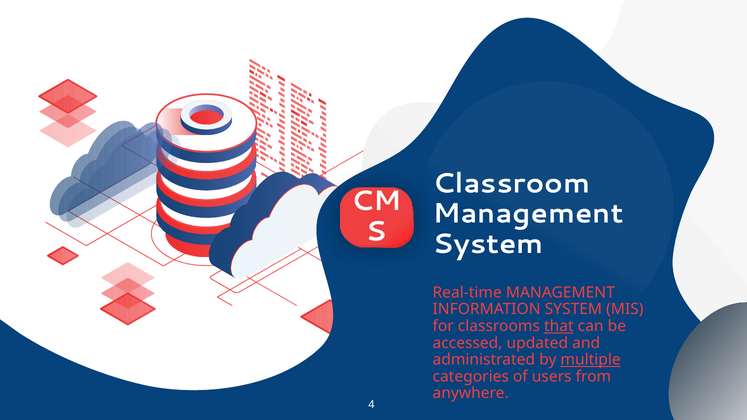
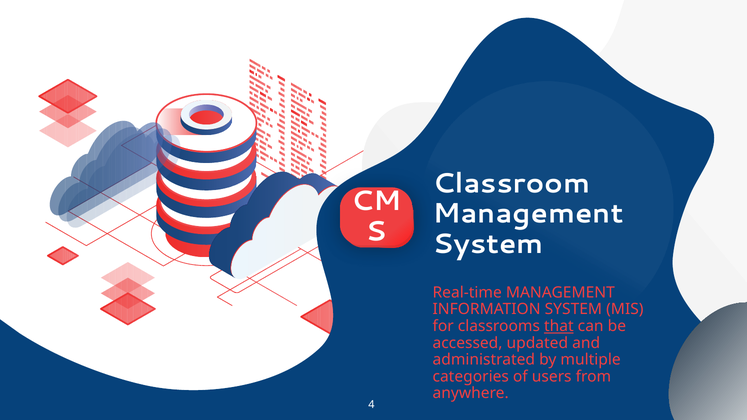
multiple underline: present -> none (591, 360)
